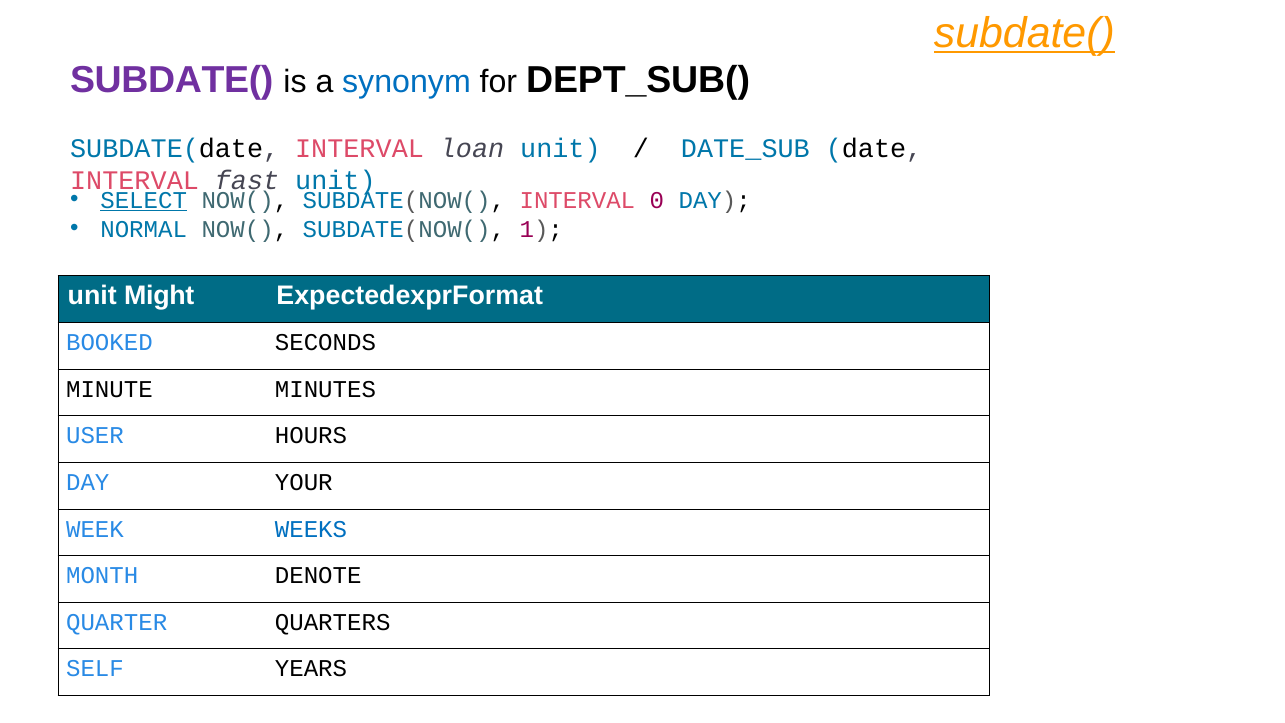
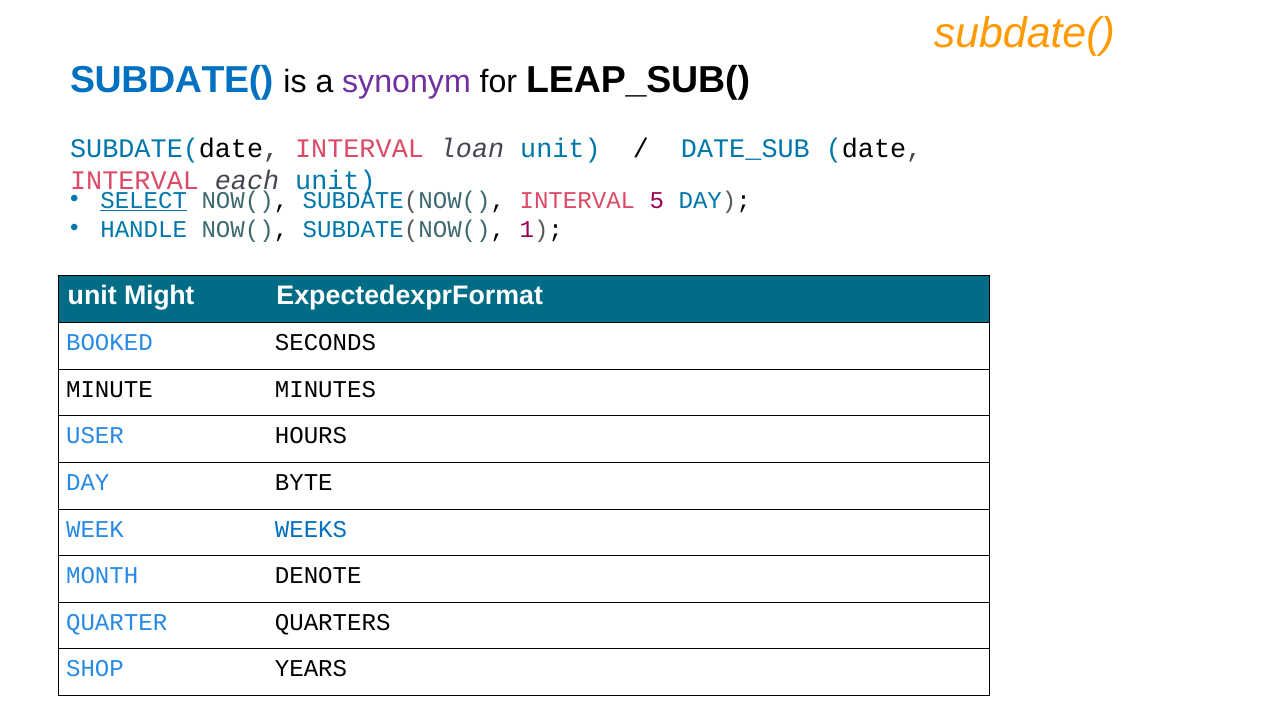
subdate( underline: present -> none (1024, 33)
SUBDATE( colour: purple -> blue (172, 80)
synonym colour: blue -> purple (406, 82)
DEPT_SUB(: DEPT_SUB( -> LEAP_SUB( (638, 80)
fast: fast -> each (247, 181)
0: 0 -> 5 (657, 200)
NORMAL: NORMAL -> HANDLE (144, 229)
YOUR: YOUR -> BYTE (304, 482)
SELF: SELF -> SHOP (95, 669)
